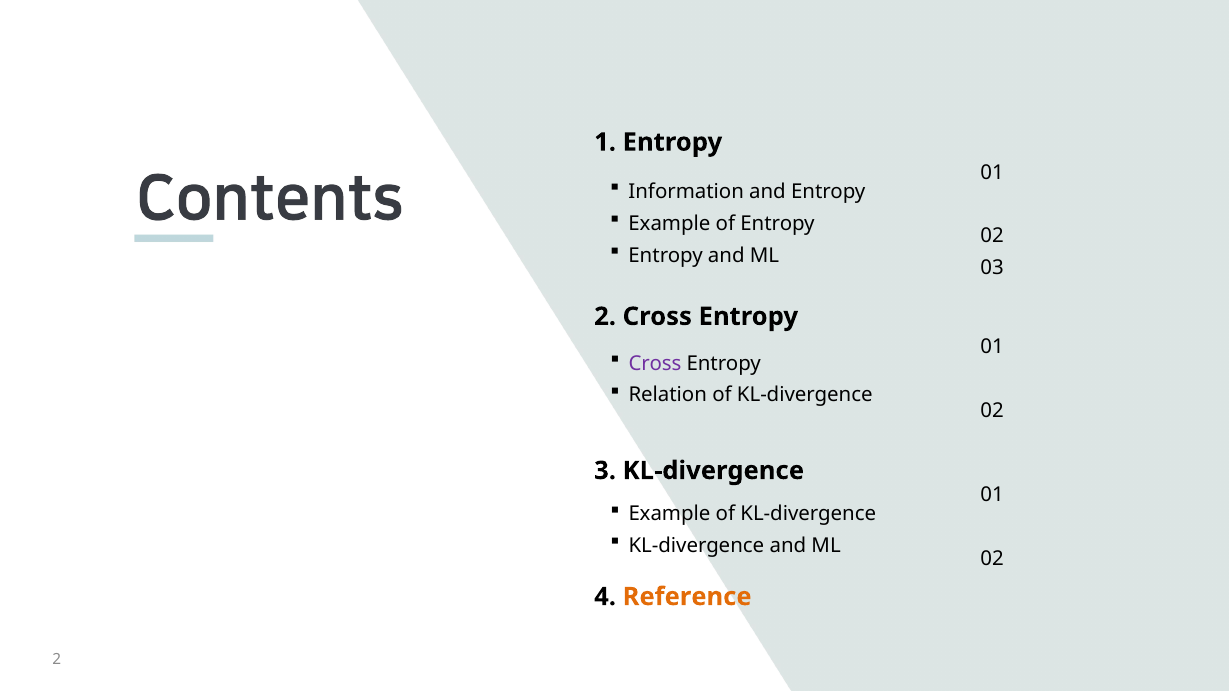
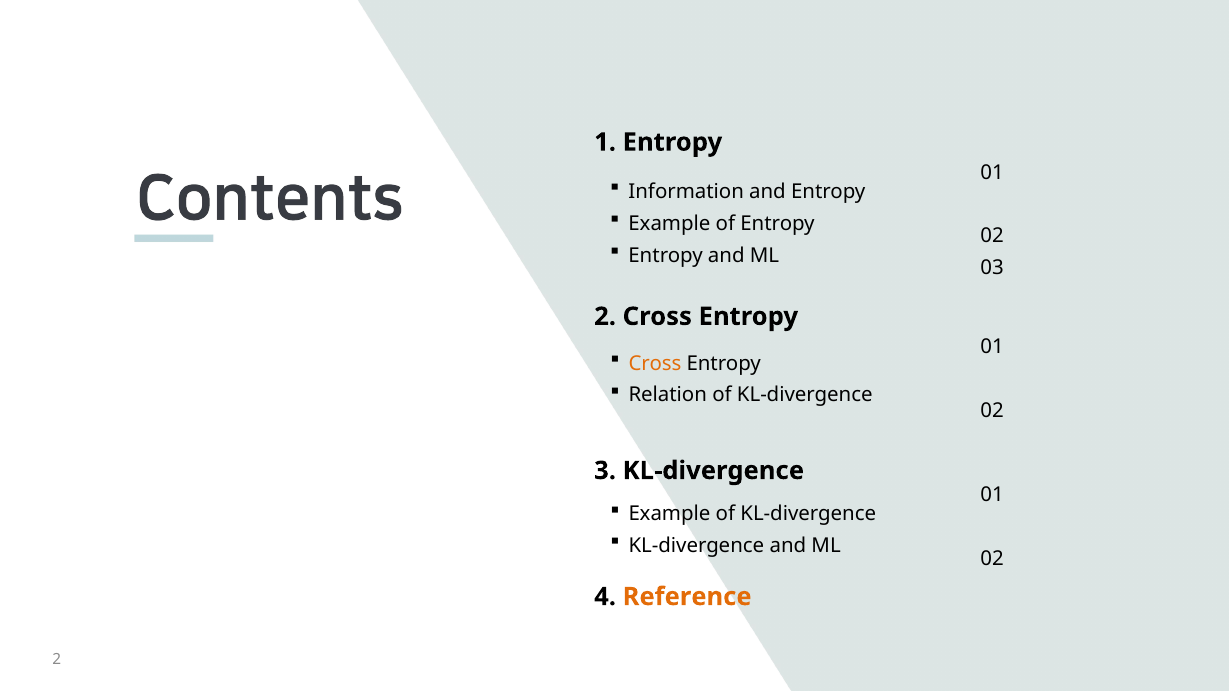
Cross colour: purple -> orange (655, 363)
